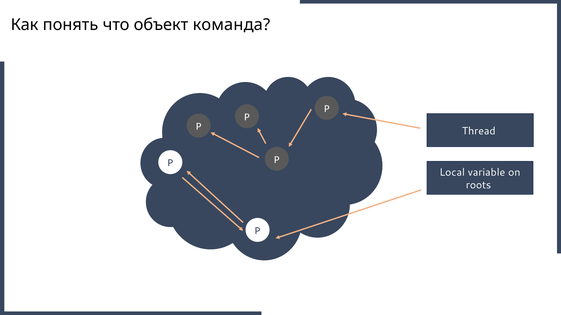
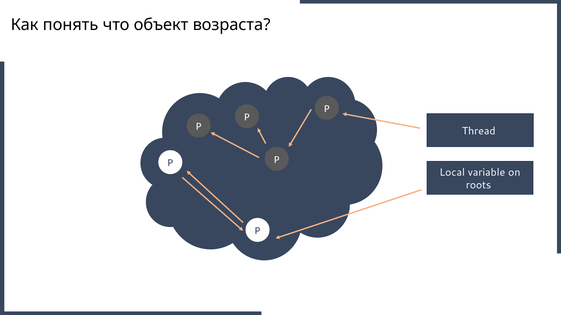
команда: команда -> возраста (232, 25)
